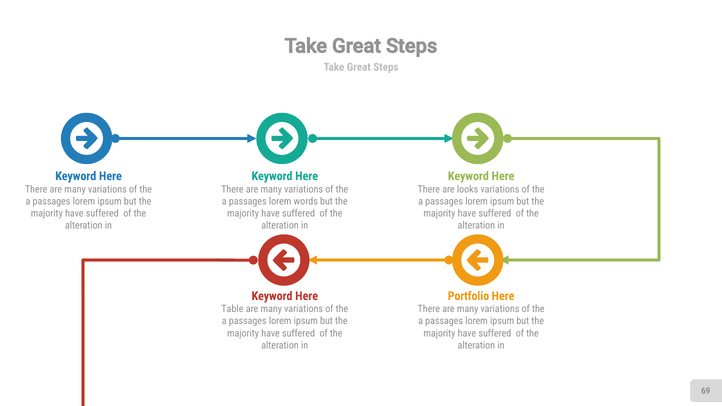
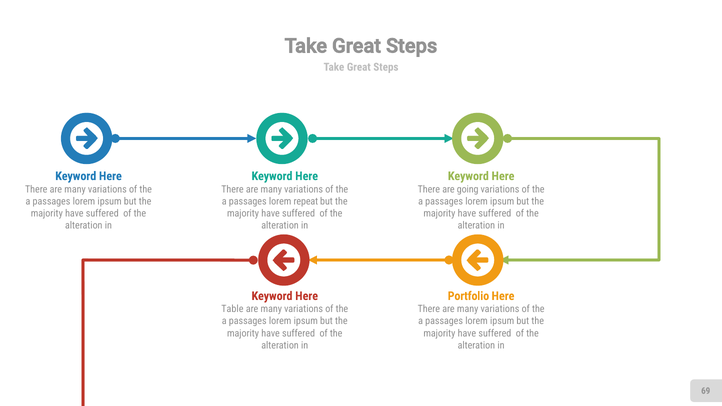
looks: looks -> going (468, 189)
words: words -> repeat (306, 201)
